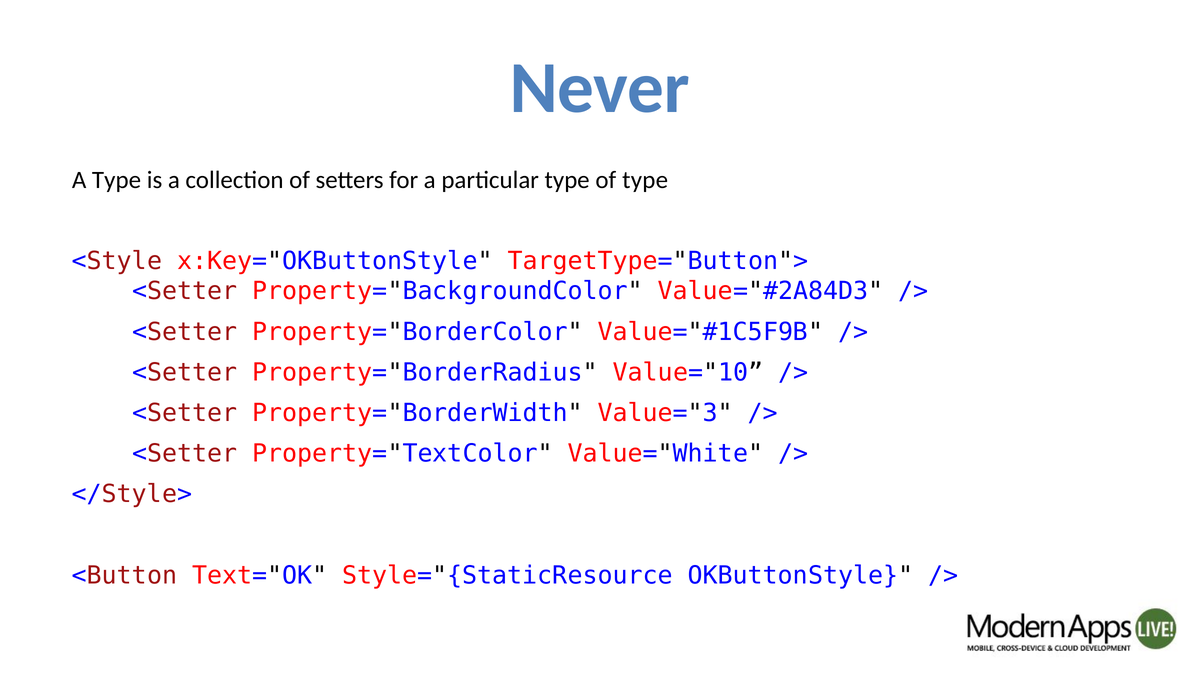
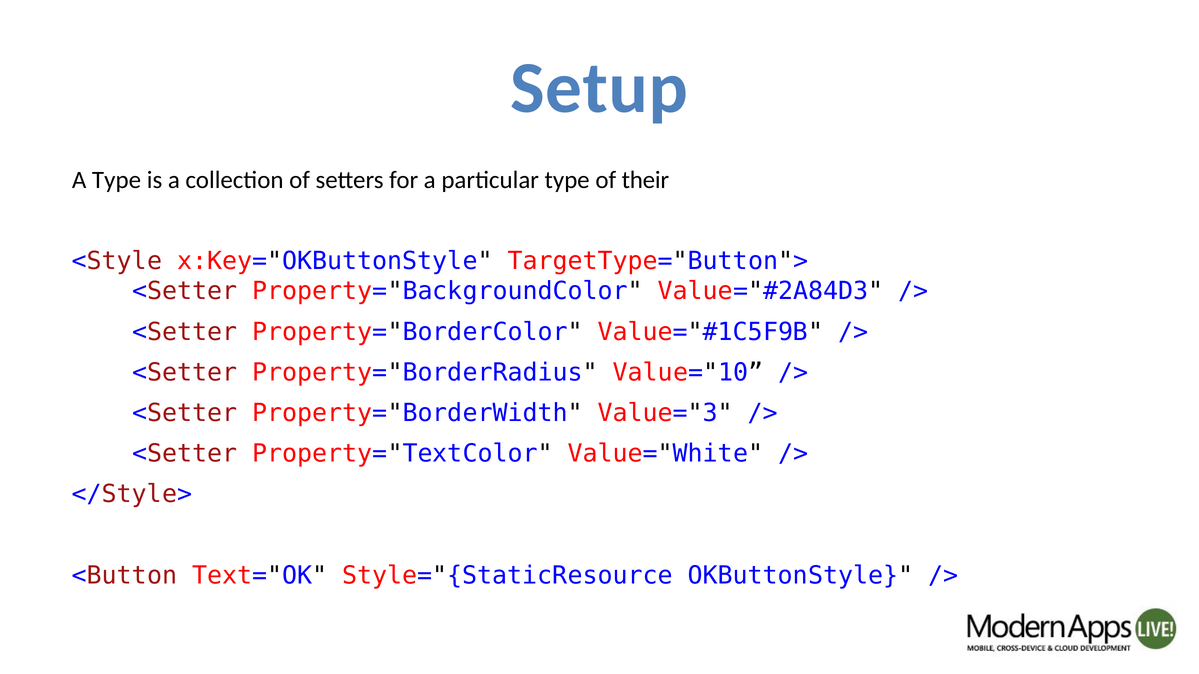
Never: Never -> Setup (599, 88)
of type: type -> their (645, 180)
